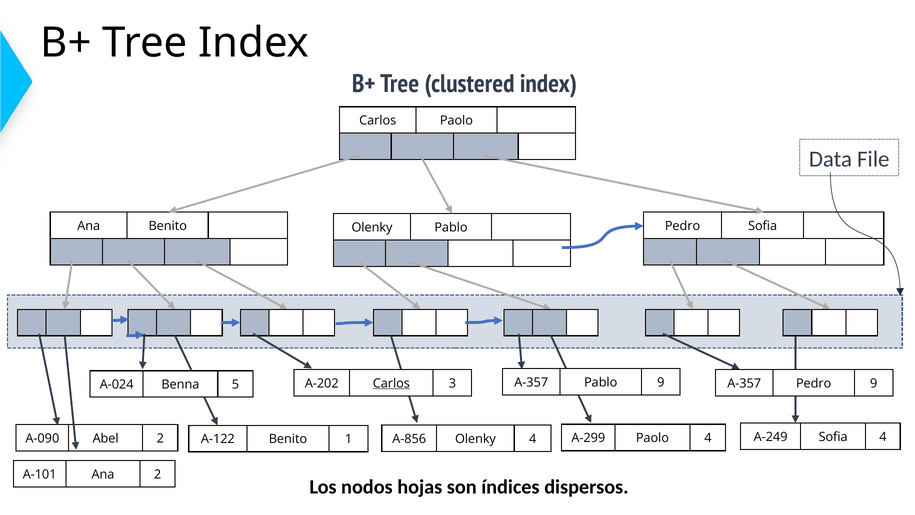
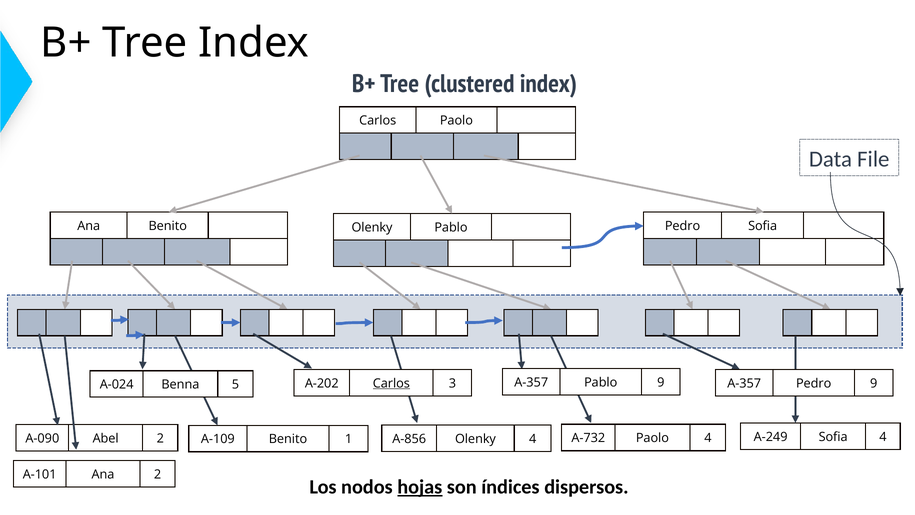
A-122: A-122 -> A-109 (218, 439)
A-299: A-299 -> A-732 (588, 438)
hojas underline: none -> present (420, 487)
